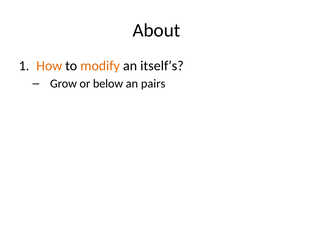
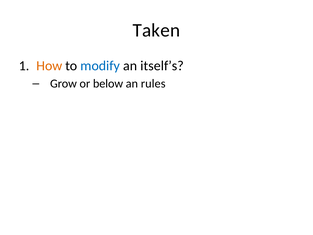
About: About -> Taken (156, 30)
modify colour: orange -> blue (100, 66)
pairs: pairs -> rules (153, 84)
